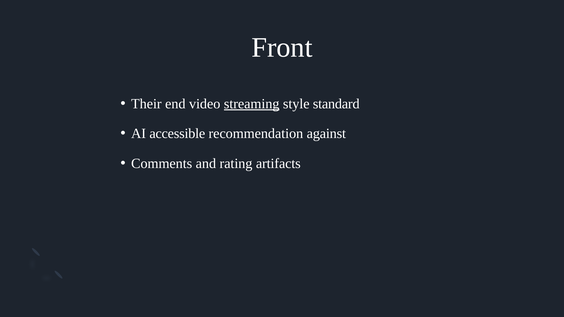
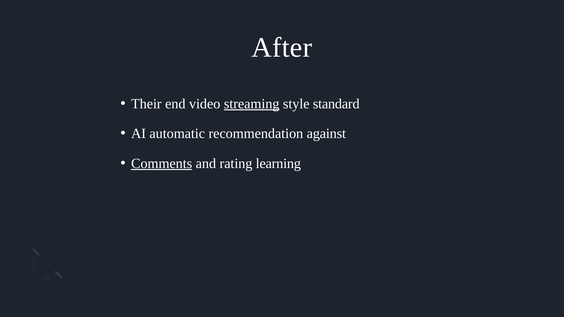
Front: Front -> After (282, 48)
accessible: accessible -> automatic (177, 134)
Comments underline: none -> present (162, 164)
artifacts: artifacts -> learning (278, 164)
